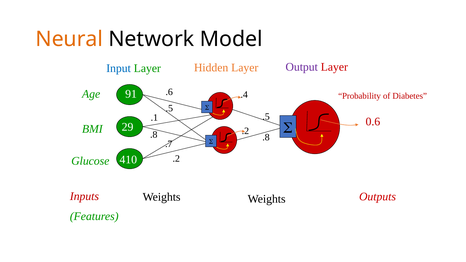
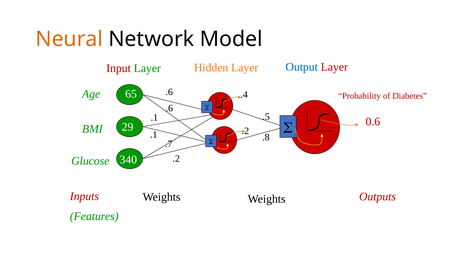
Output colour: purple -> blue (302, 67)
Input colour: blue -> red (119, 68)
91: 91 -> 65 (131, 94)
.5: .5 -> .6 (169, 108)
.8: .8 -> .1 (154, 135)
410: 410 -> 340 (128, 160)
